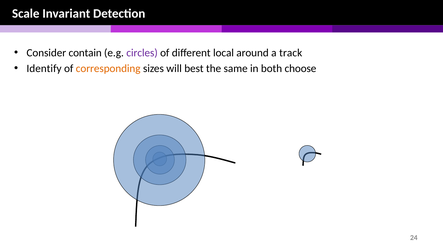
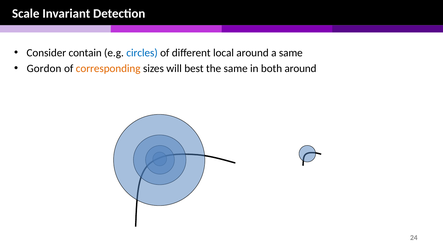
circles colour: purple -> blue (142, 53)
a track: track -> same (291, 53)
Identify: Identify -> Gordon (44, 68)
both choose: choose -> around (300, 68)
